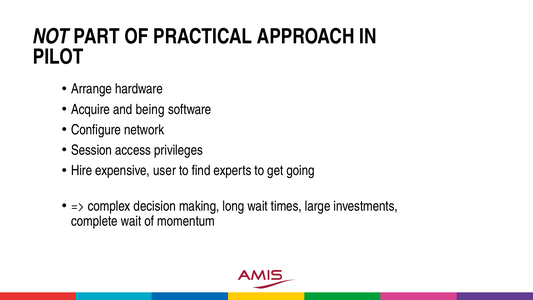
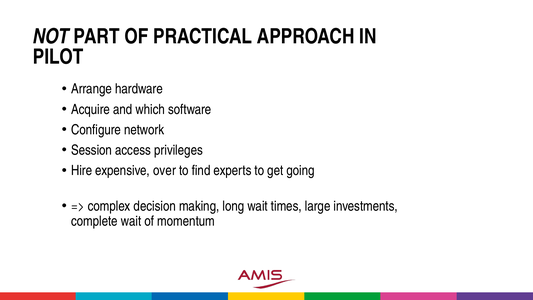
being: being -> which (150, 109)
user: user -> over (164, 170)
